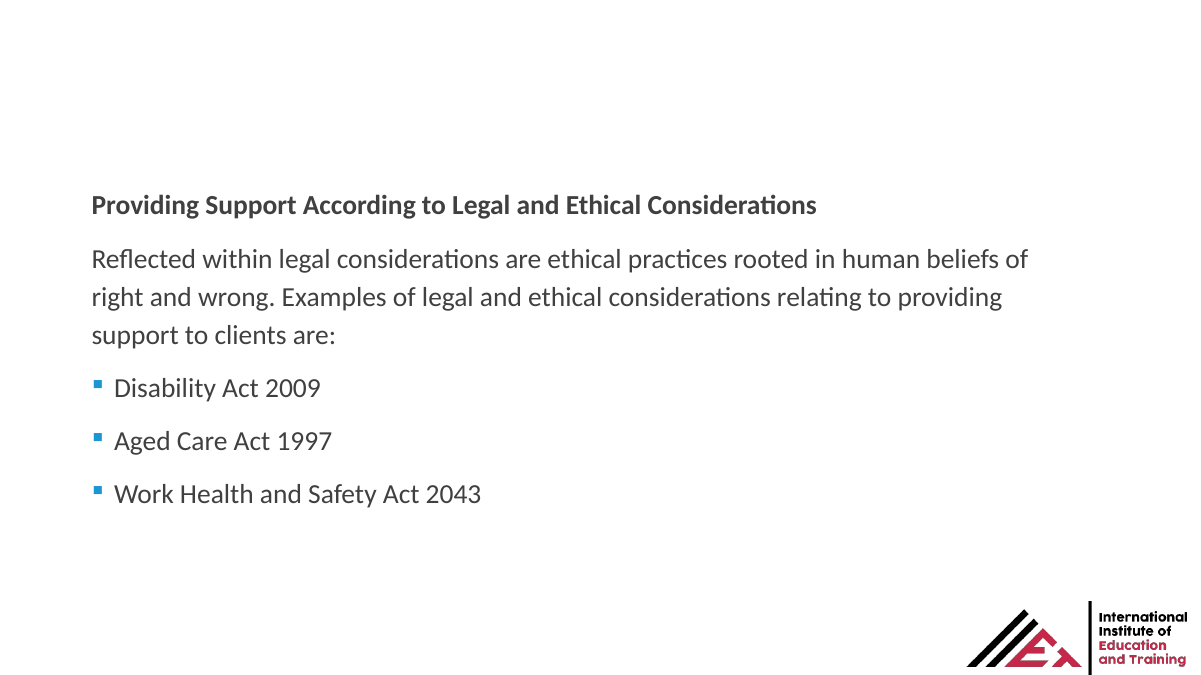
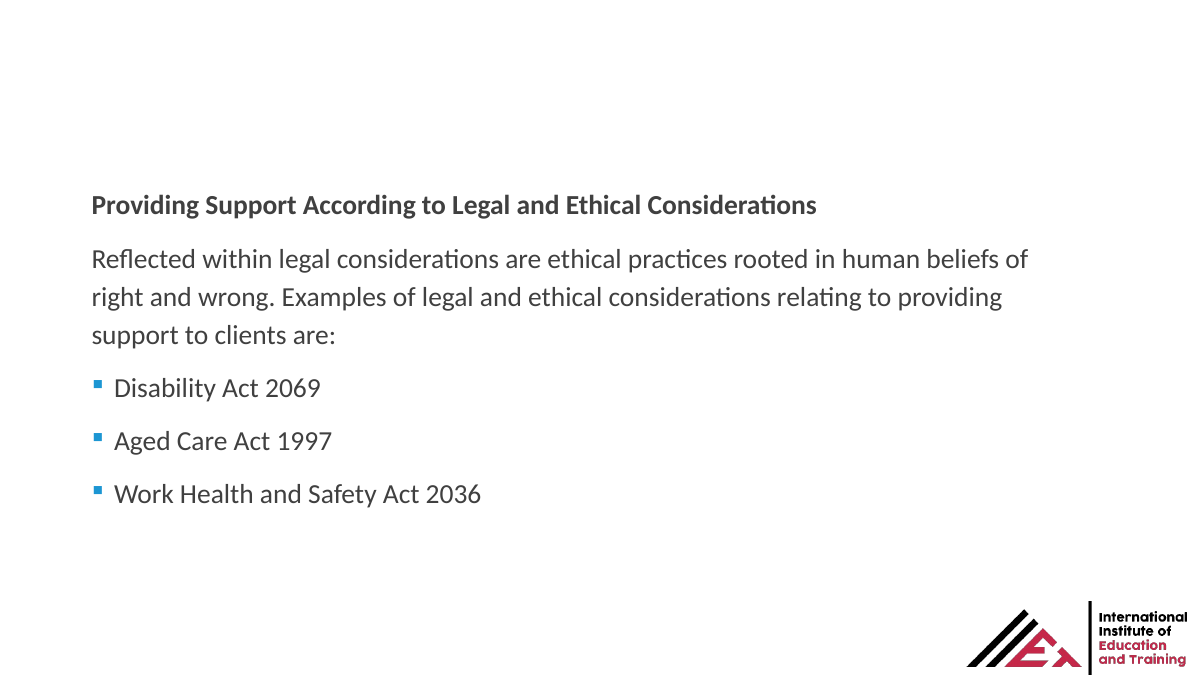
2009: 2009 -> 2069 (293, 389)
2043: 2043 -> 2036 (454, 495)
